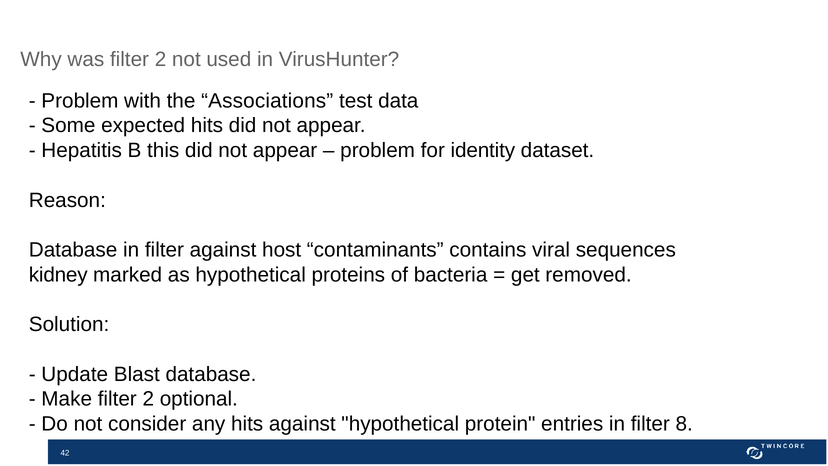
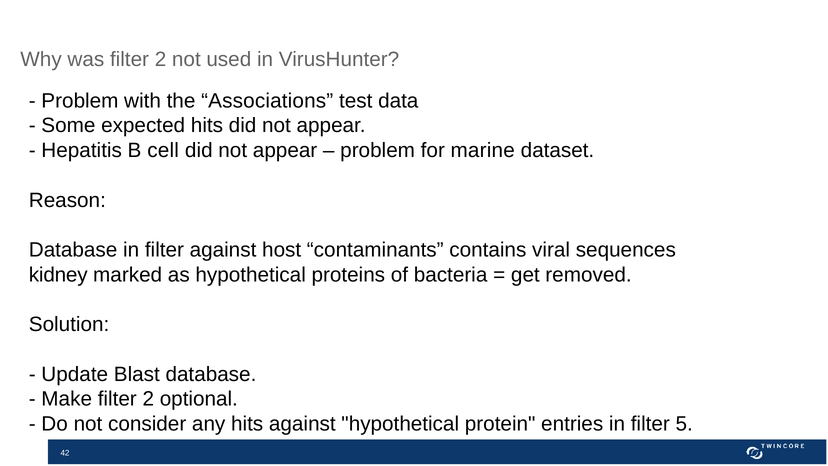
this: this -> cell (163, 150)
identity: identity -> marine (483, 150)
8: 8 -> 5 (684, 424)
